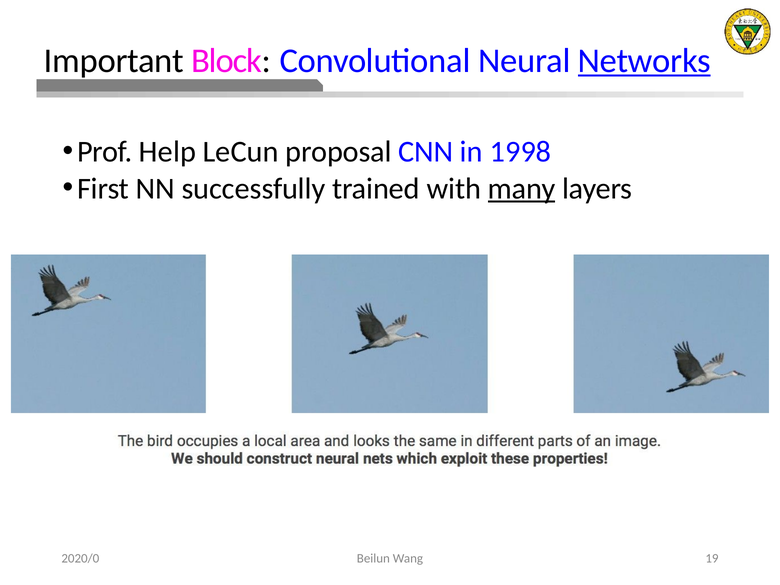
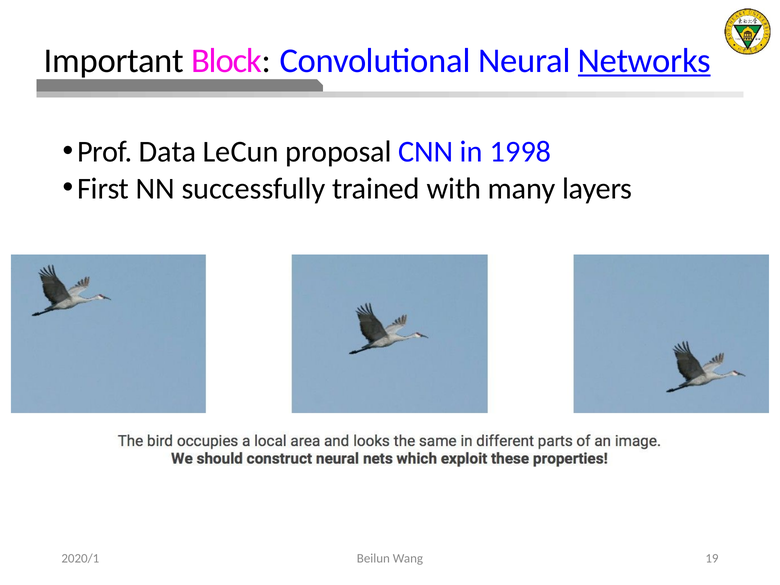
Help: Help -> Data (168, 152)
many underline: present -> none (522, 189)
2020/0: 2020/0 -> 2020/1 (80, 559)
